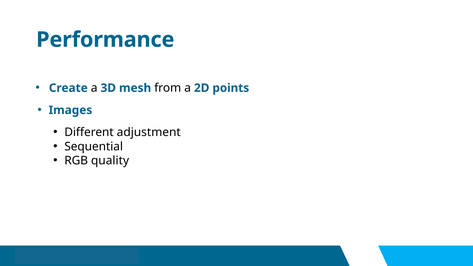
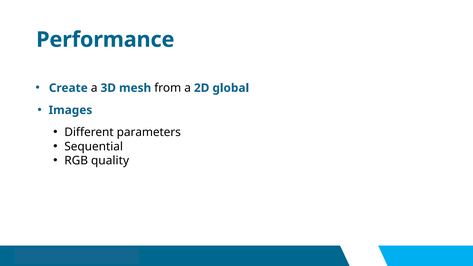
points: points -> global (231, 88)
adjustment: adjustment -> parameters (149, 132)
